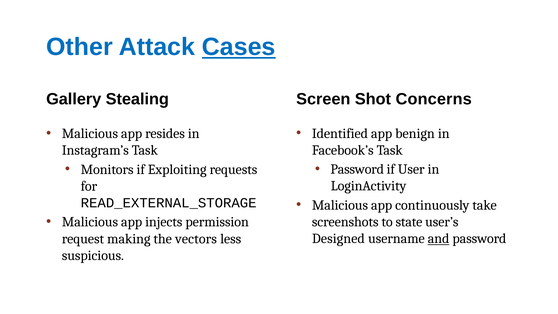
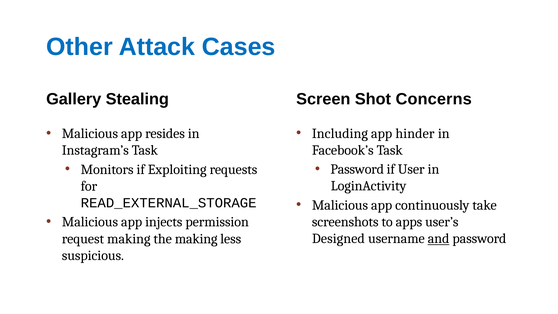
Cases underline: present -> none (239, 47)
Identified: Identified -> Including (340, 133)
benign: benign -> hinder (415, 133)
state: state -> apps (409, 222)
the vectors: vectors -> making (196, 239)
